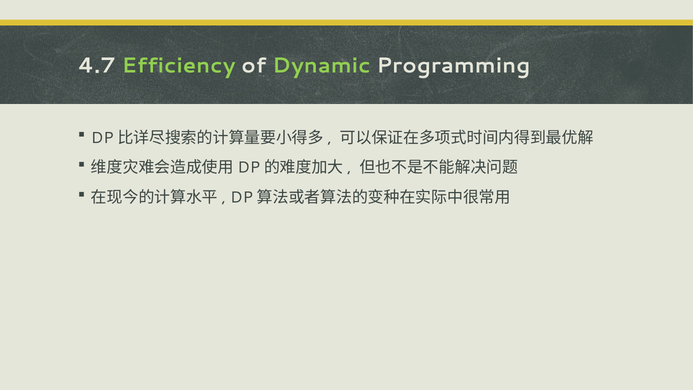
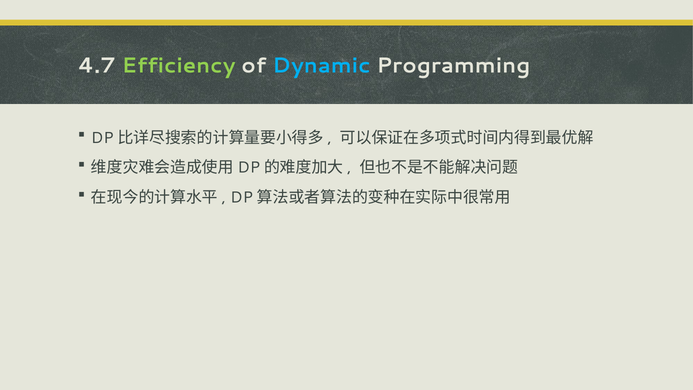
Dynamic colour: light green -> light blue (321, 65)
